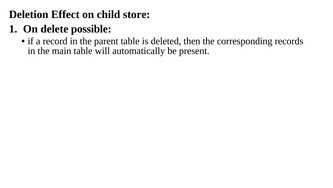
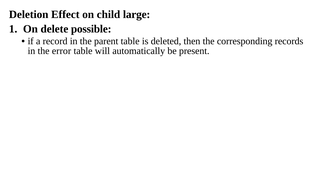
store: store -> large (137, 14)
main: main -> error (62, 51)
